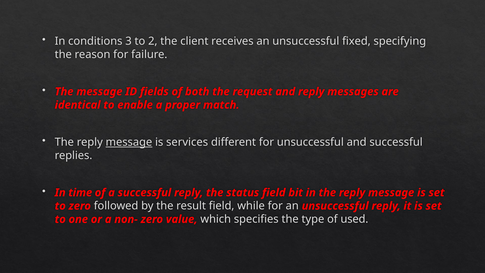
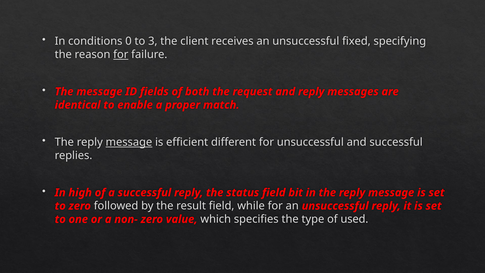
3: 3 -> 0 (129, 41)
2: 2 -> 3 (153, 41)
for underline: none -> present (121, 54)
services: services -> efficient (187, 142)
time: time -> high (80, 192)
